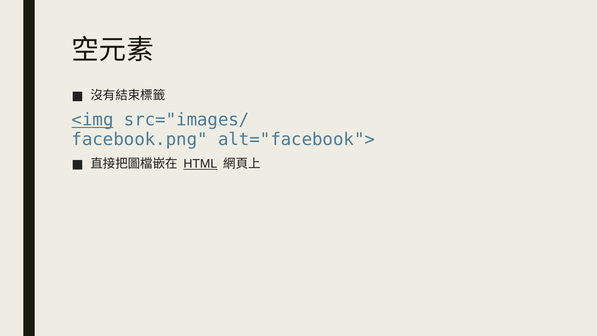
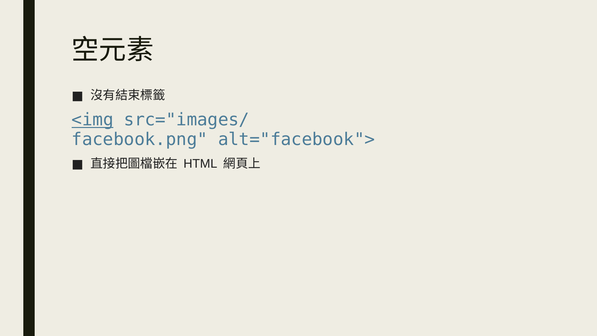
HTML underline: present -> none (200, 164)
